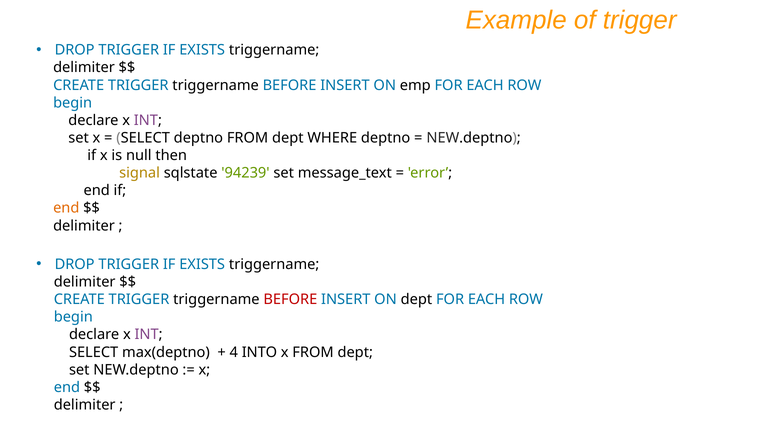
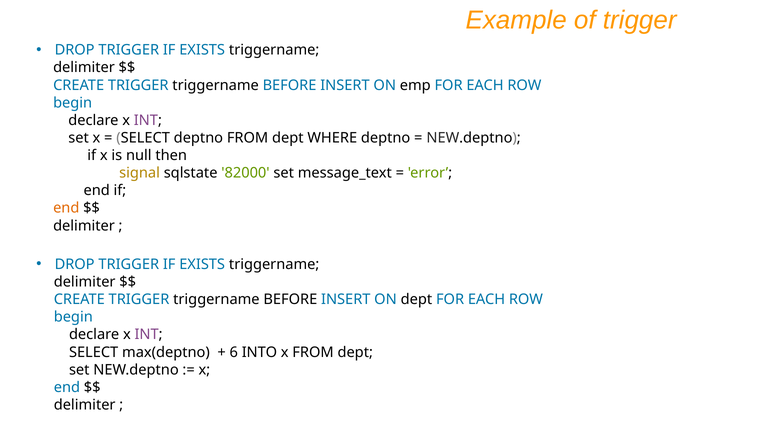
94239: 94239 -> 82000 (245, 173)
BEFORE colour: red -> black (290, 299)
4: 4 -> 6 (234, 352)
